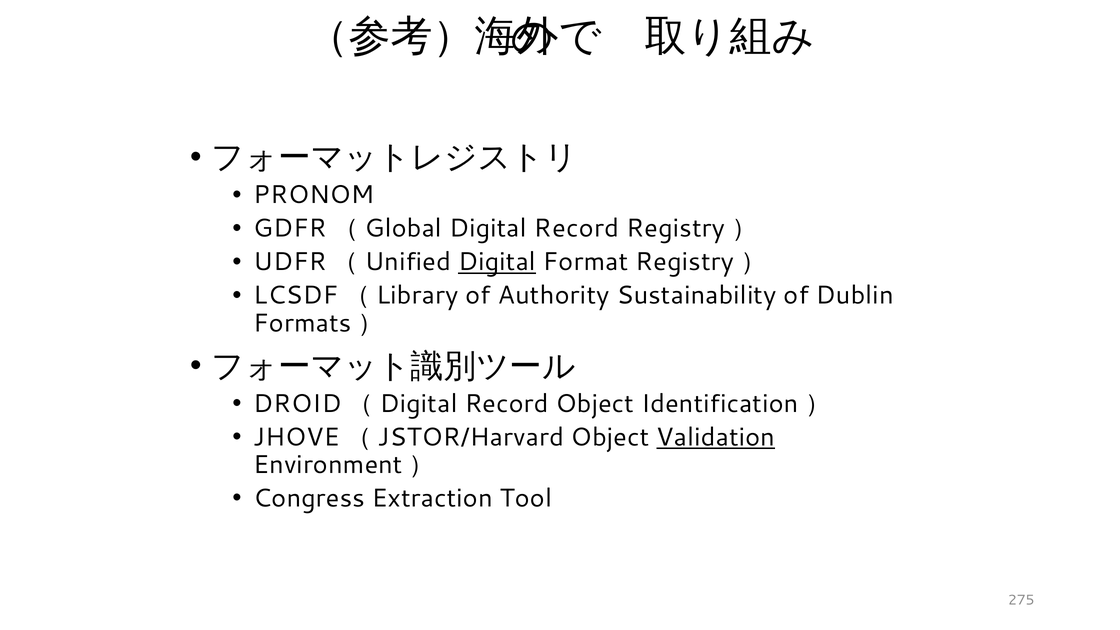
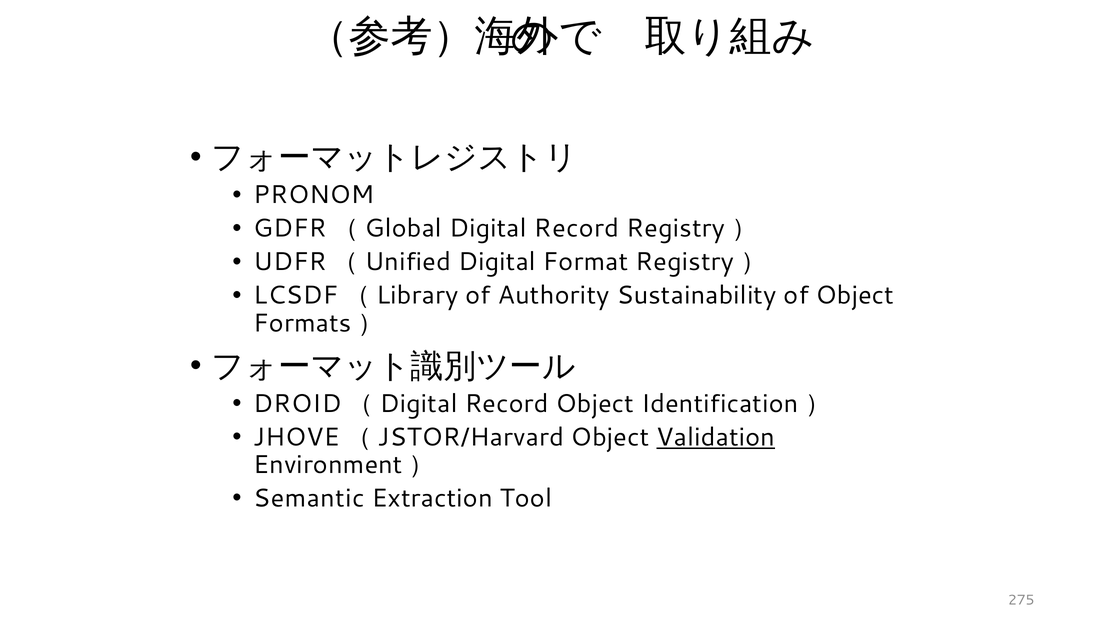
Digital underline: present -> none (497, 262)
of Dublin: Dublin -> Object (855, 296)
Congress: Congress -> Semantic (309, 498)
